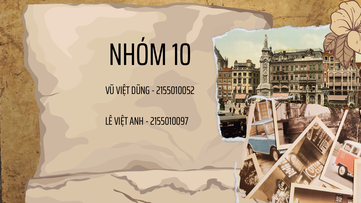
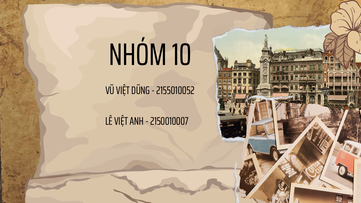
2155010097: 2155010097 -> 2150010007 (169, 121)
